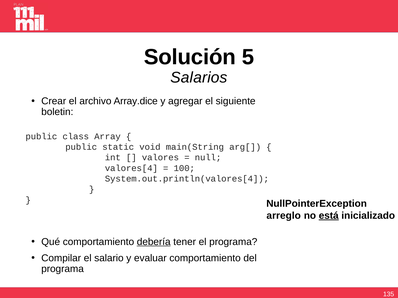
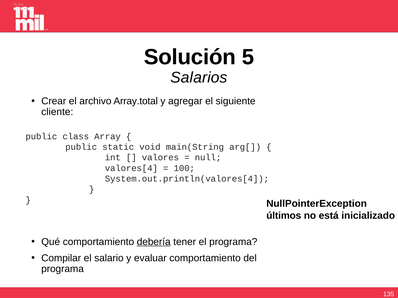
Array.dice: Array.dice -> Array.total (136, 101)
boletin: boletin -> cliente (57, 112)
arreglo: arreglo -> últimos (284, 216)
está underline: present -> none (329, 216)
